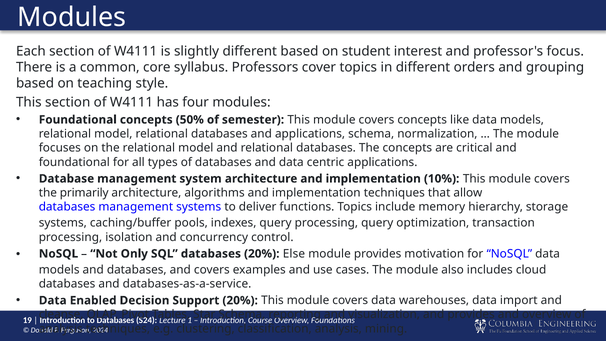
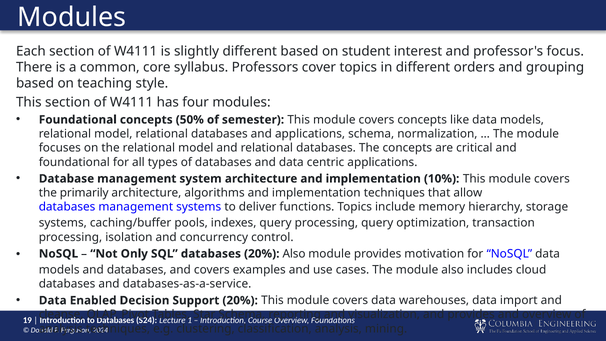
20% Else: Else -> Also (294, 254)
